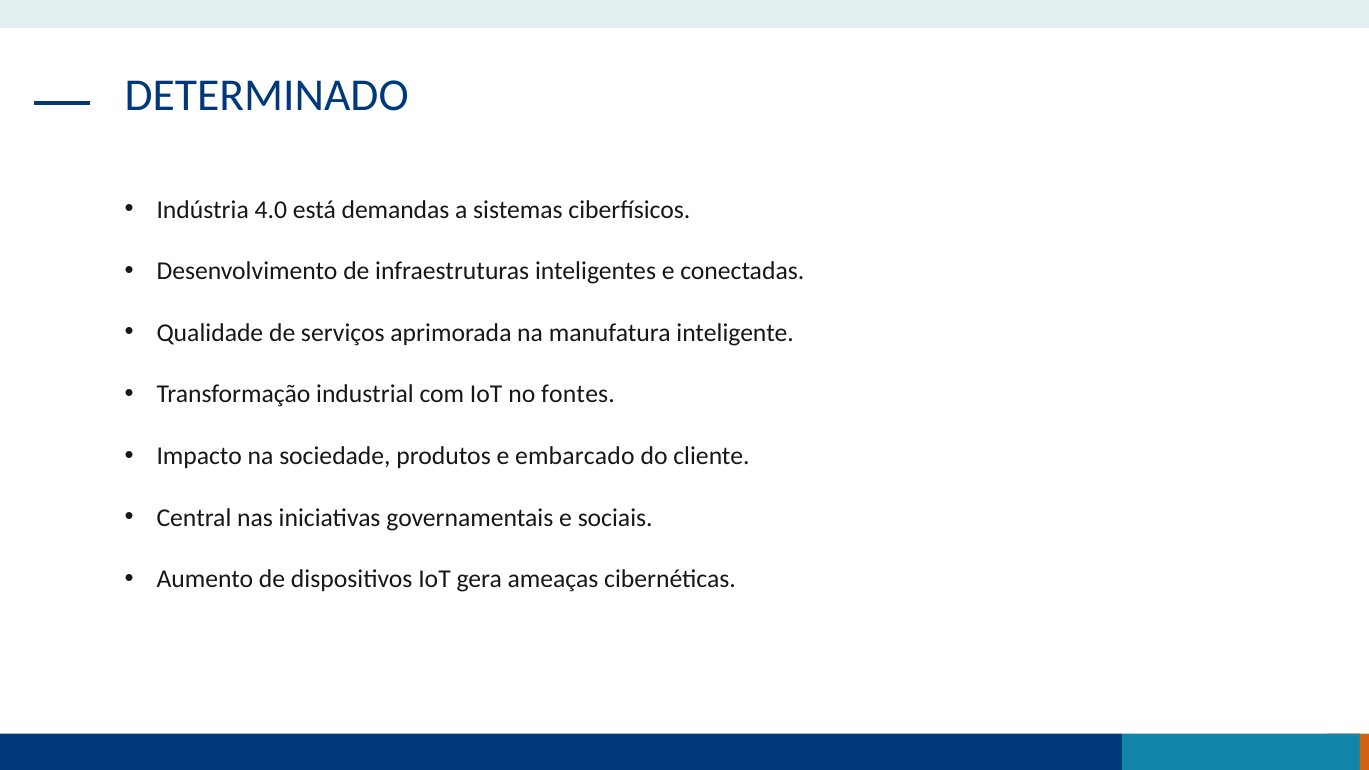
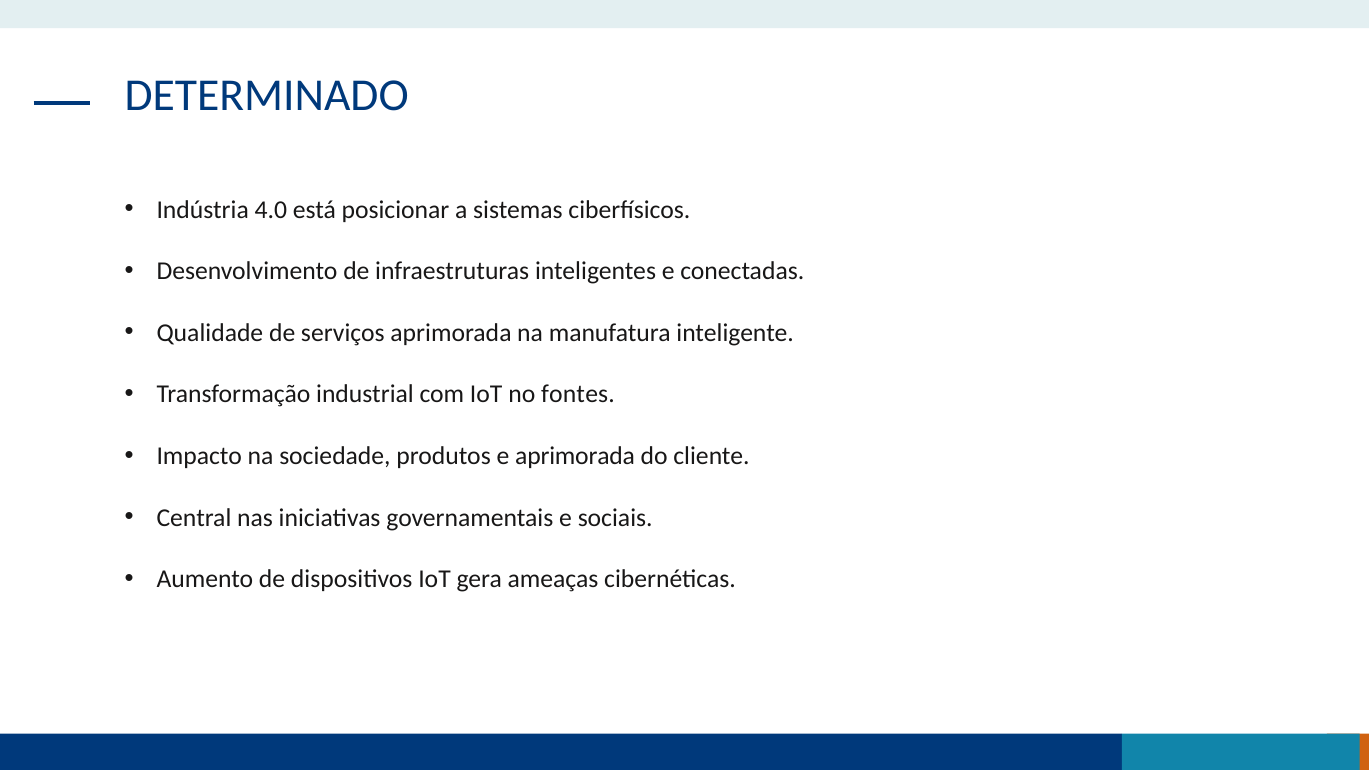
demandas: demandas -> posicionar (395, 210)
e embarcado: embarcado -> aprimorada (575, 456)
